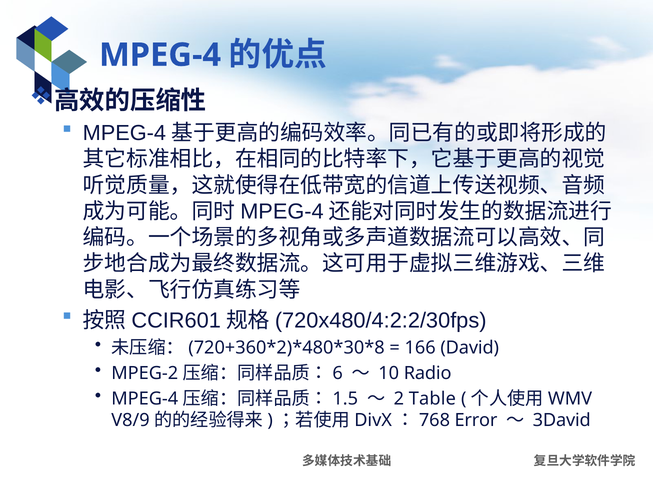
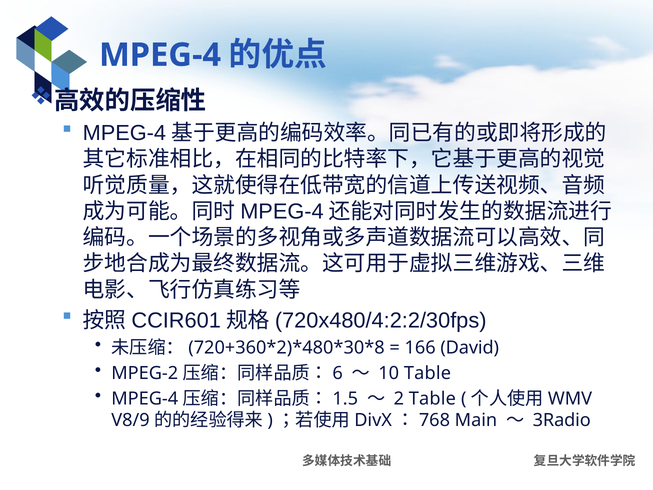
10 Radio: Radio -> Table (427, 373)
Error: Error -> Main (476, 420)
3David: 3David -> 3Radio (562, 420)
